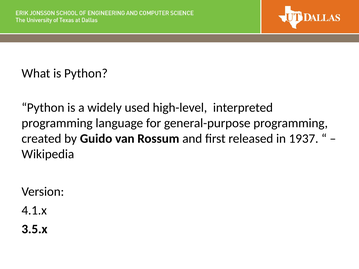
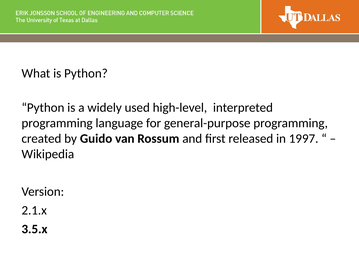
1937: 1937 -> 1997 (304, 139)
4.1.x: 4.1.x -> 2.1.x (34, 210)
